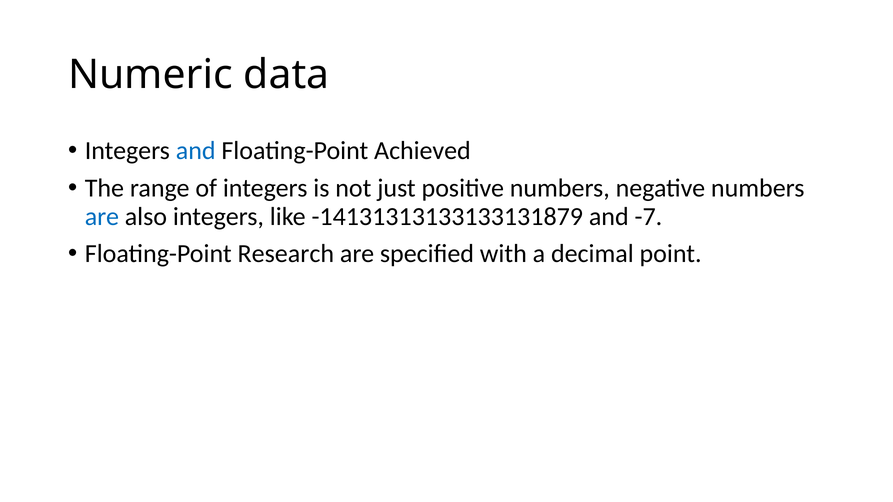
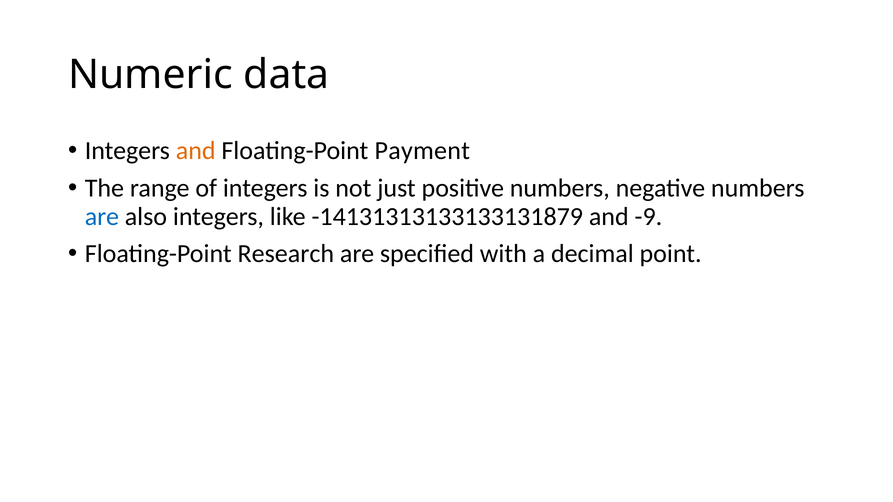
and colour: blue -> orange (196, 151)
Achieved: Achieved -> Payment (422, 151)
-7: -7 -> -9 (648, 217)
